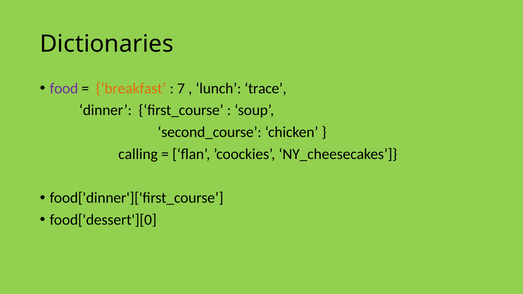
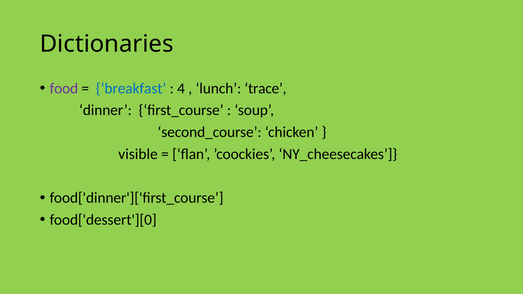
breakfast colour: orange -> blue (131, 88)
7: 7 -> 4 (181, 88)
calling: calling -> visible (138, 154)
